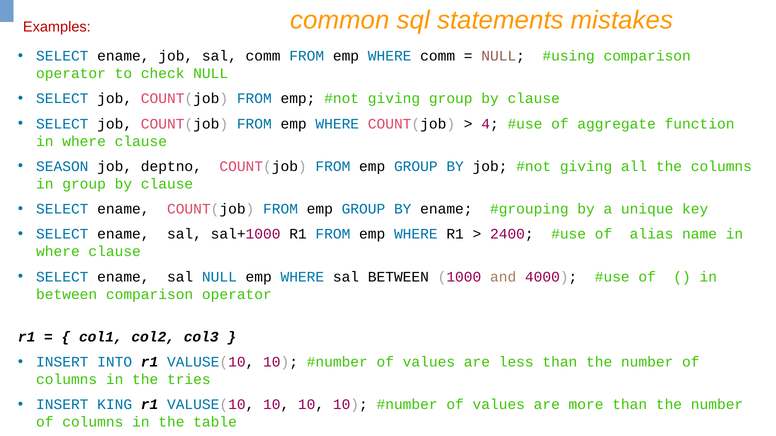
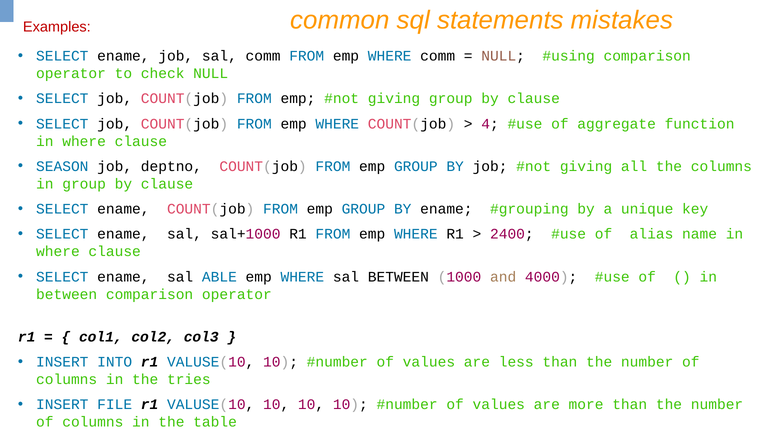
sal NULL: NULL -> ABLE (219, 277)
KING: KING -> FILE (115, 405)
